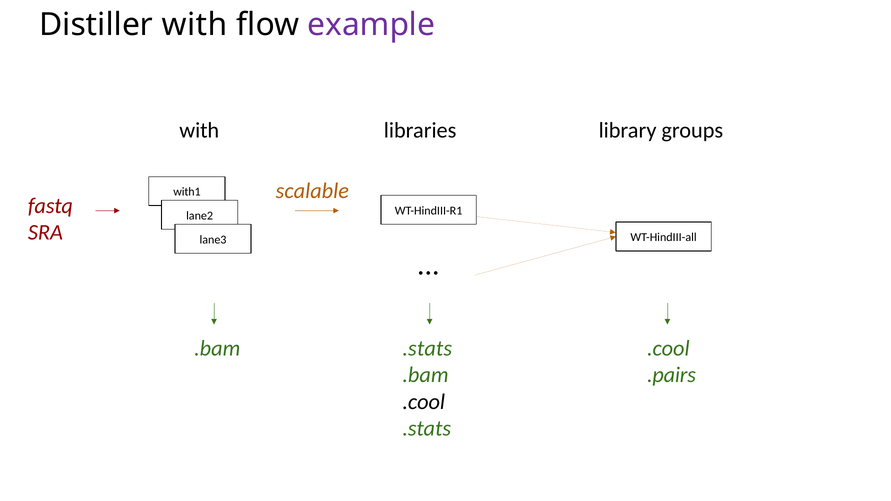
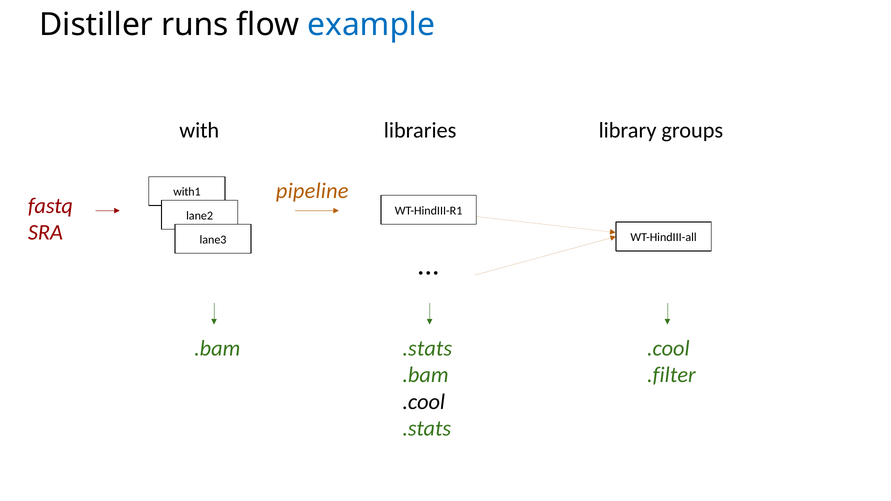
Distiller with: with -> runs (195, 25)
example colour: purple -> blue (371, 25)
scalable: scalable -> pipeline (312, 191)
.pairs: .pairs -> .filter (671, 375)
